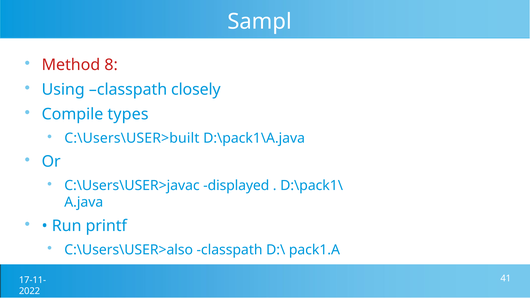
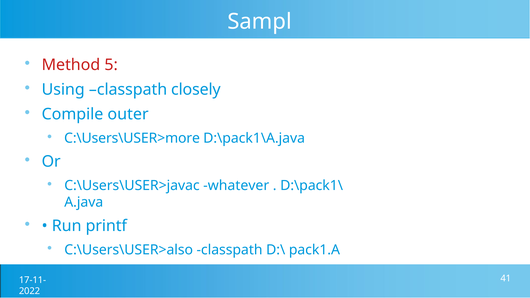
8: 8 -> 5 (111, 65)
types: types -> outer (128, 114)
C:\Users\USER>built: C:\Users\USER>built -> C:\Users\USER>more (132, 138)
displayed: displayed -> whatever (236, 186)
